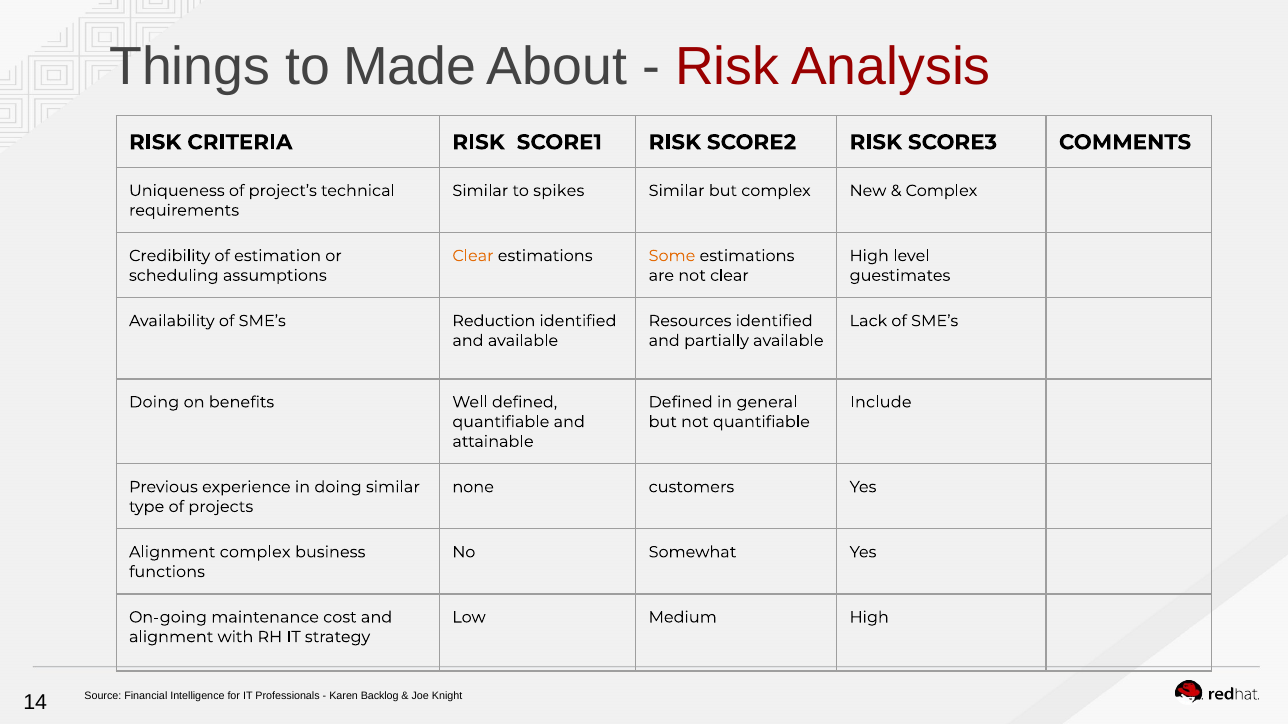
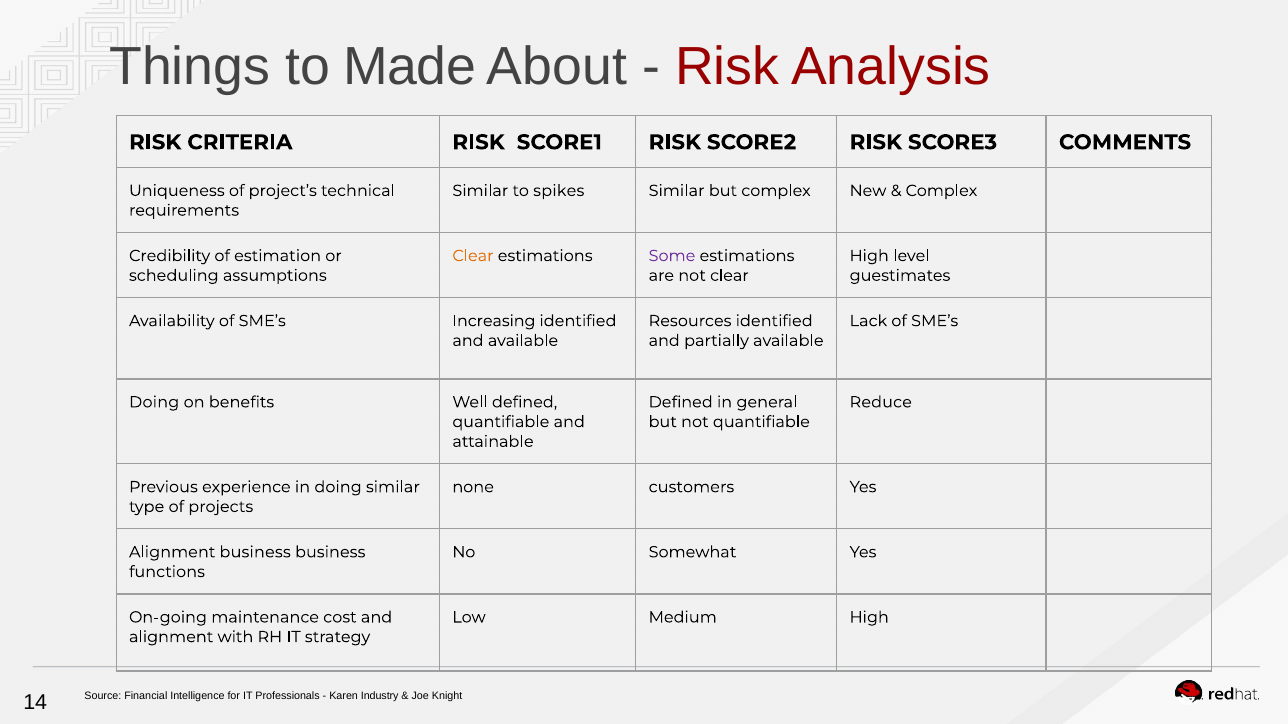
Some colour: orange -> purple (672, 256)
Reduction: Reduction -> Increasing (494, 321)
Include: Include -> Reduce (881, 402)
Alignment complex: complex -> business (255, 552)
Backlog: Backlog -> Industry (380, 697)
